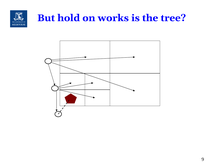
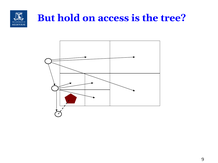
works: works -> access (113, 18)
